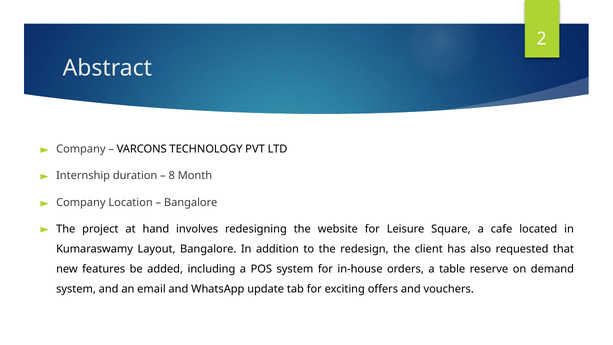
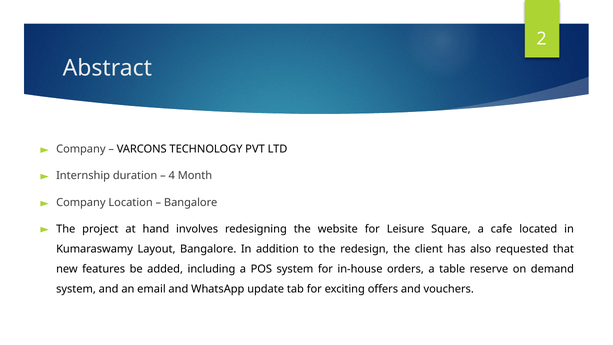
8: 8 -> 4 (172, 176)
